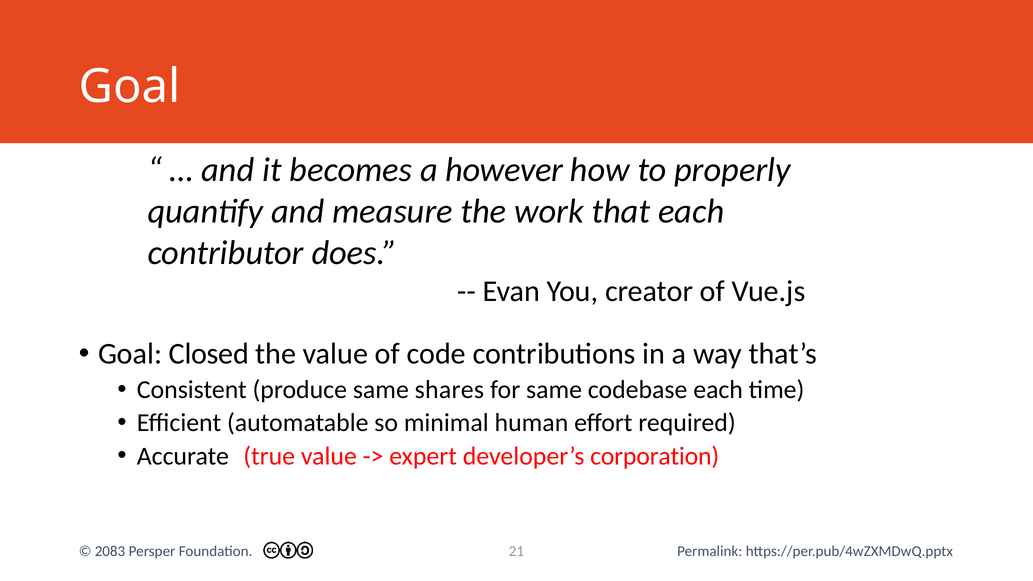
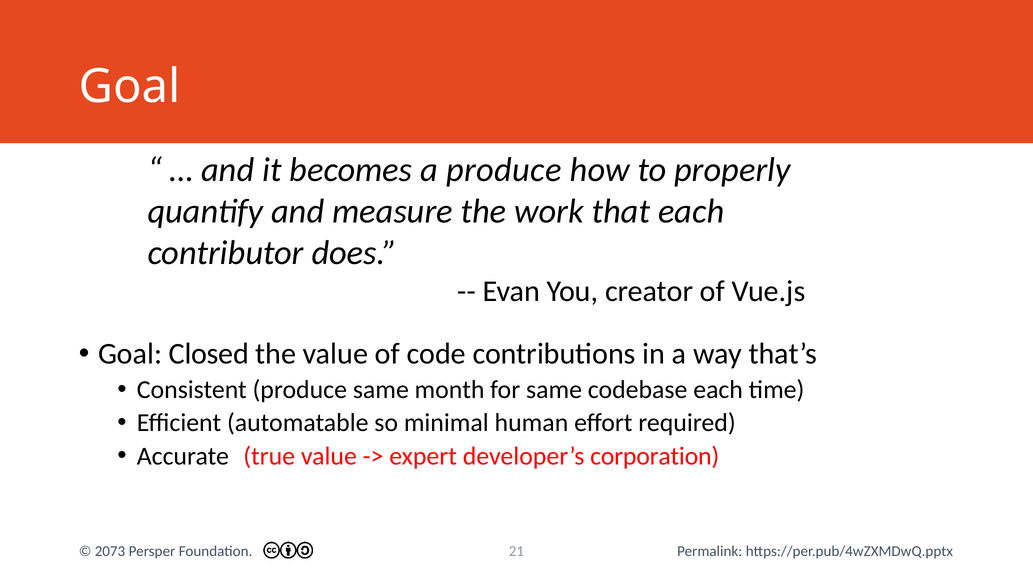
a however: however -> produce (504, 170)
shares: shares -> month (450, 390)
2083: 2083 -> 2073 (110, 551)
